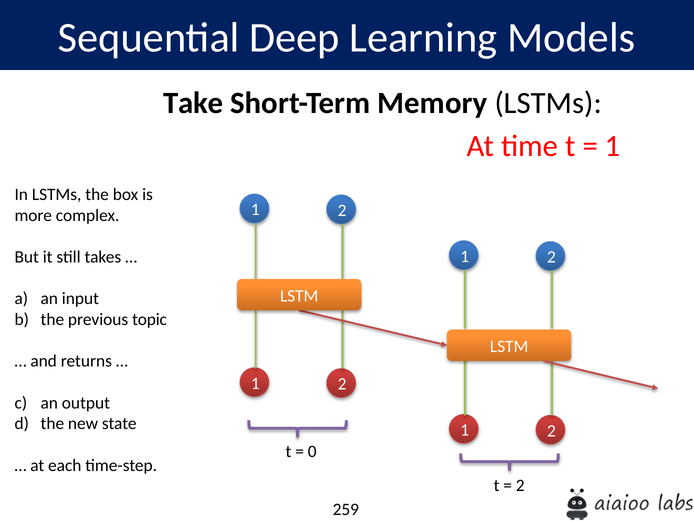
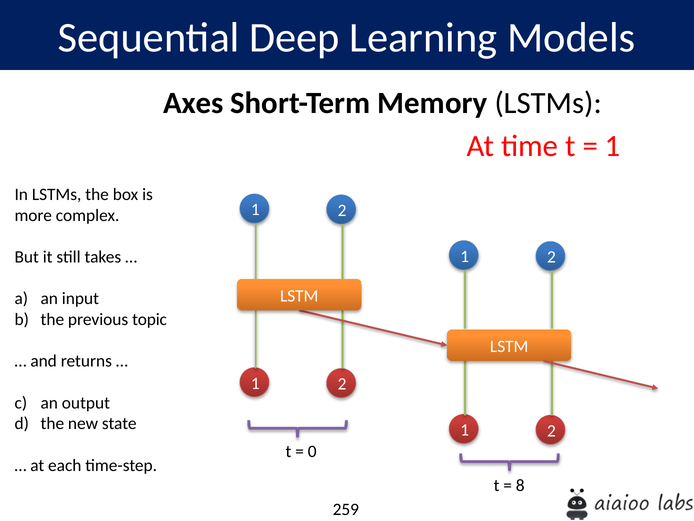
Take: Take -> Axes (193, 103)
2: 2 -> 8 (520, 485)
